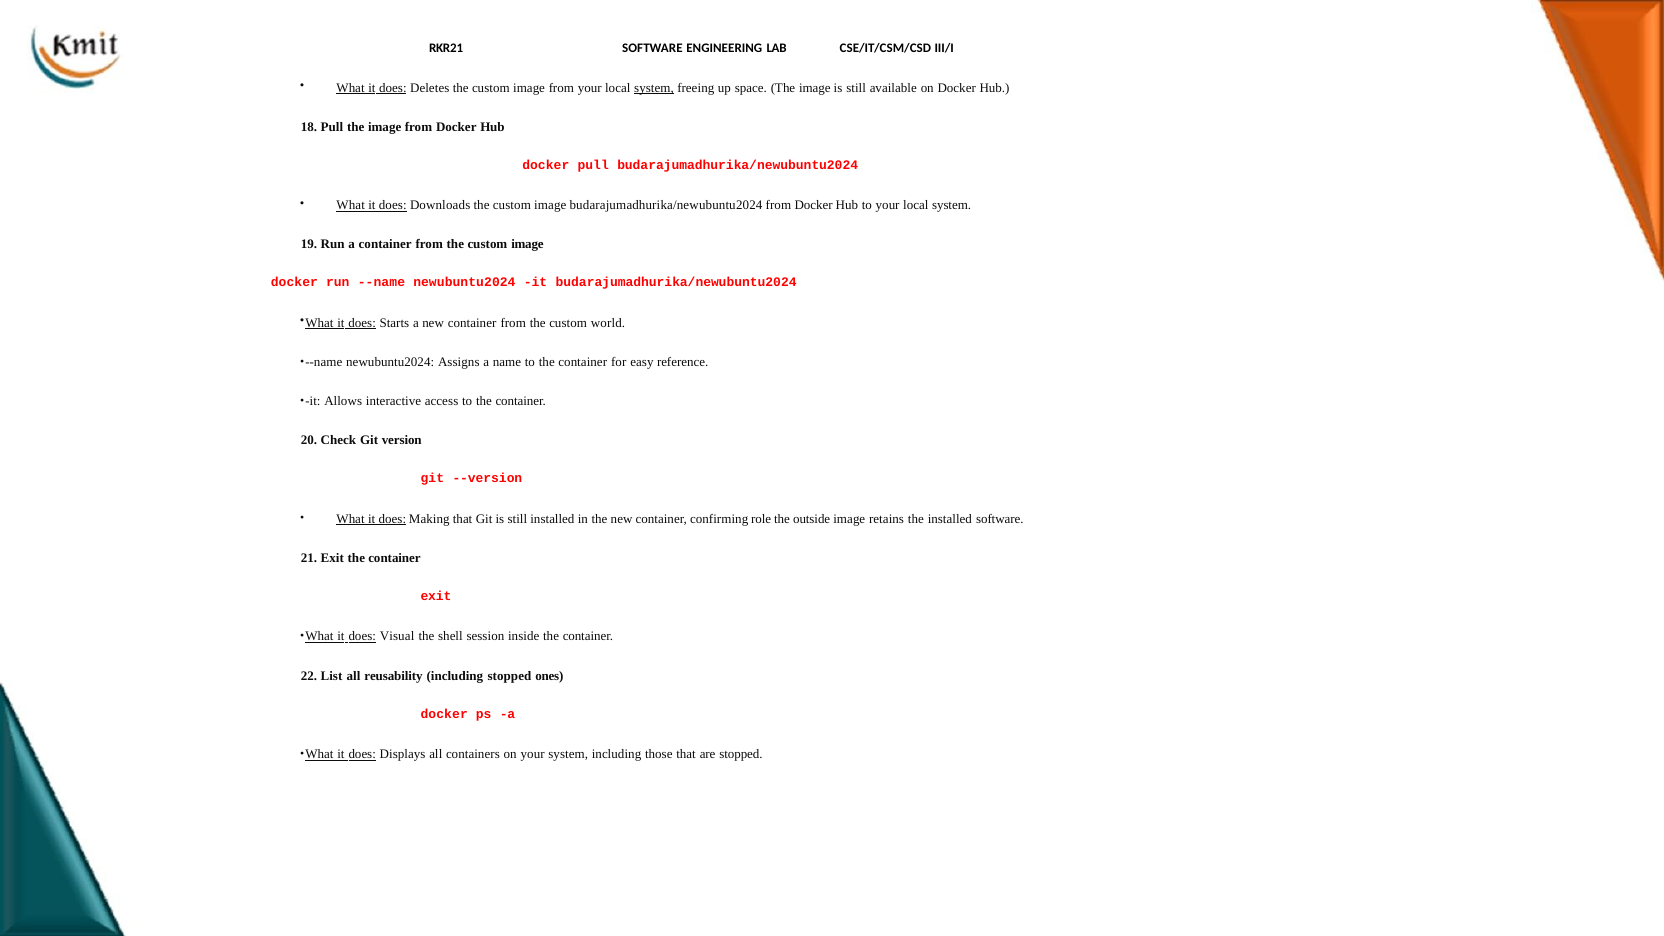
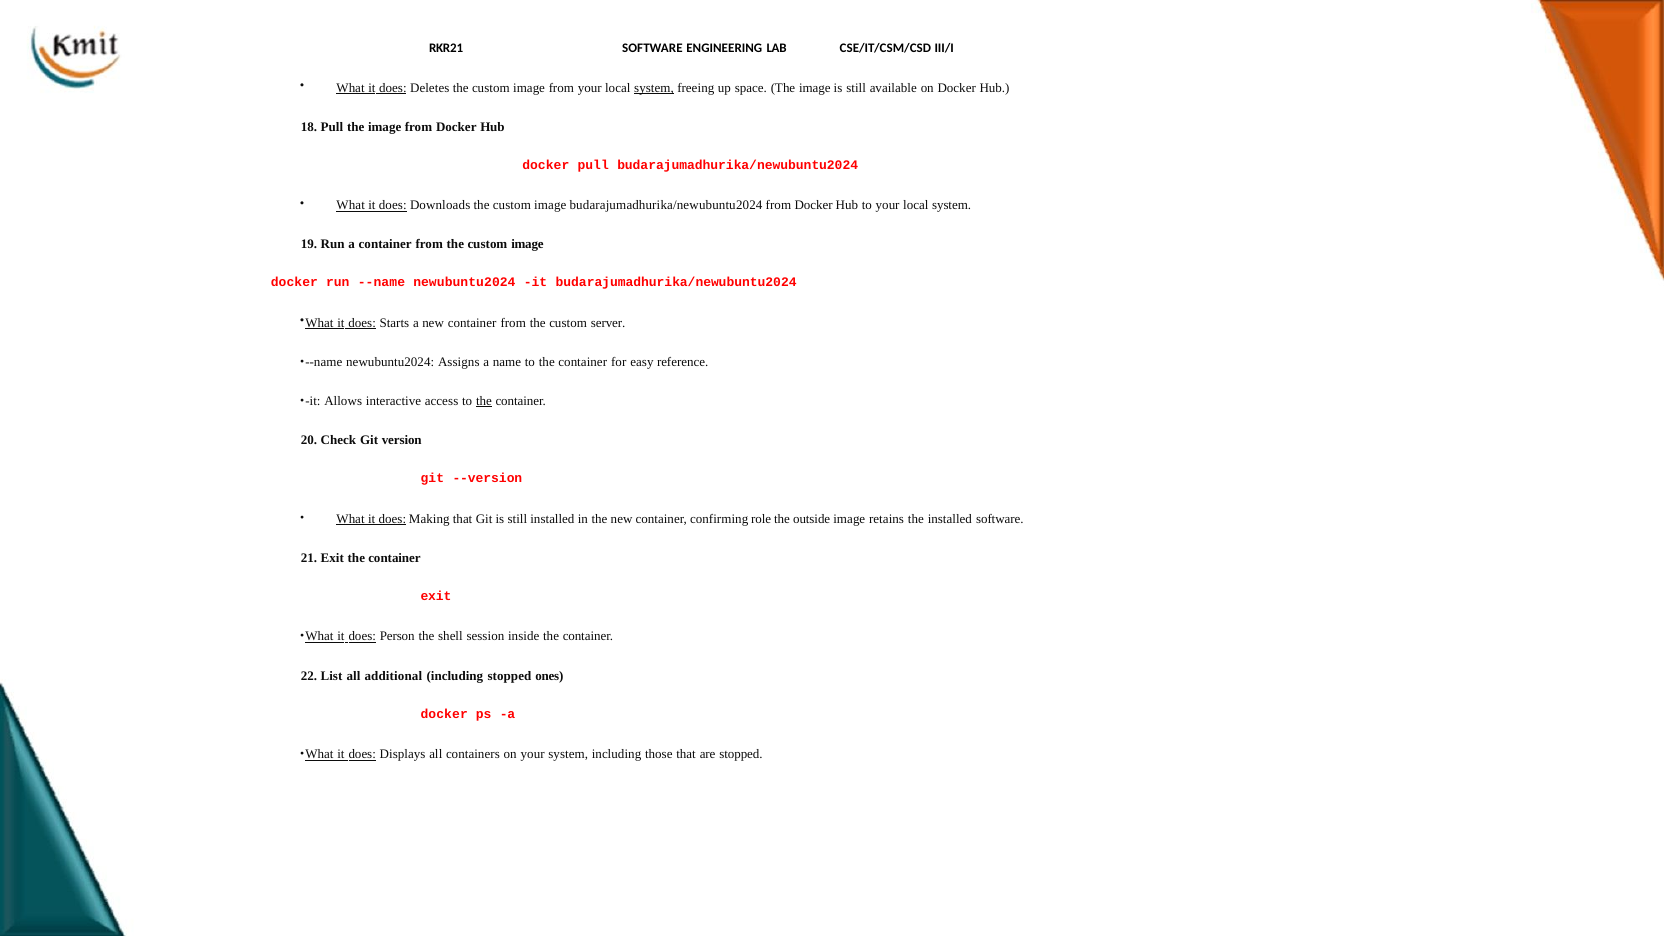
world: world -> server (608, 323)
the underline: none -> present (484, 401)
Visual: Visual -> Person (397, 636)
reusability: reusability -> additional (393, 676)
